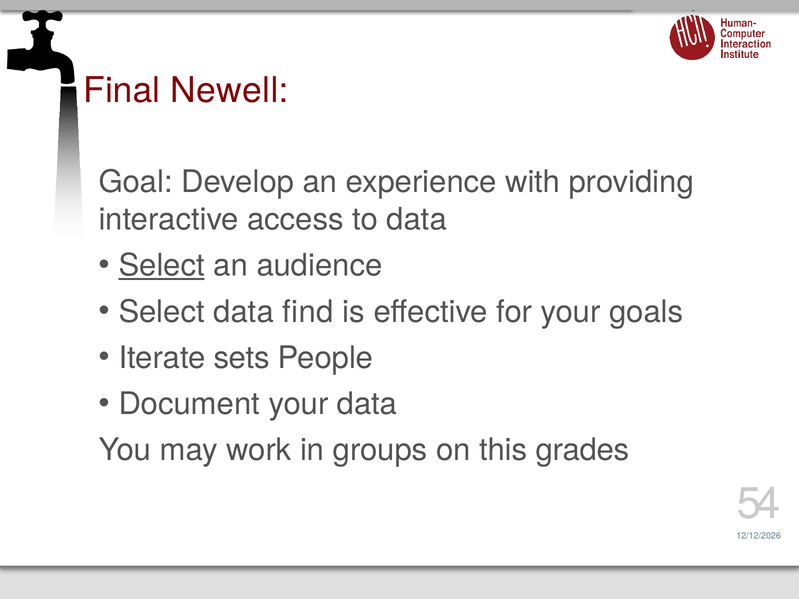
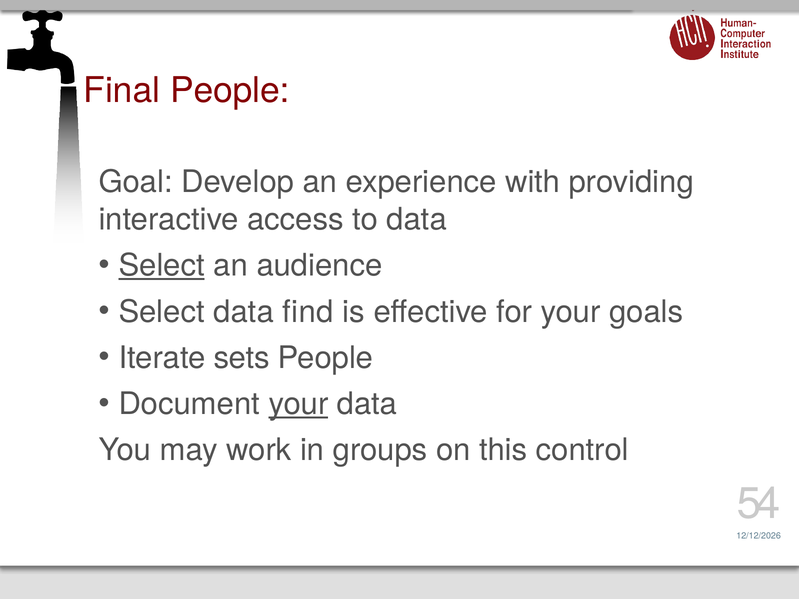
Final Newell: Newell -> People (230, 91)
your underline: none -> present (298, 404)
grades: grades -> control (582, 450)
